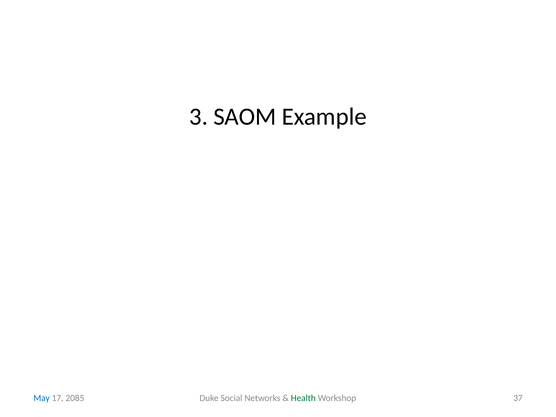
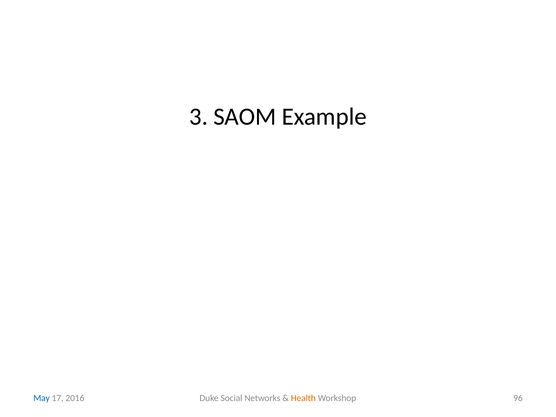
Health colour: green -> orange (303, 398)
37: 37 -> 96 (518, 398)
2085: 2085 -> 2016 (75, 398)
